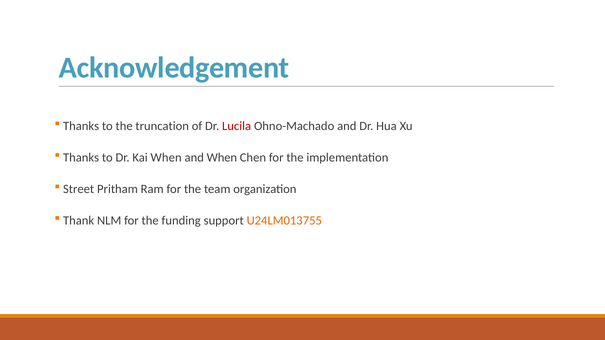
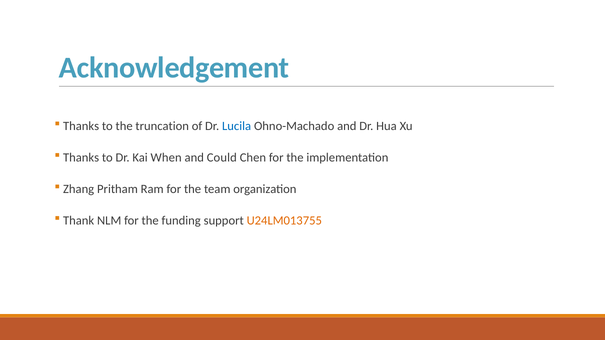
Lucila colour: red -> blue (237, 126)
and When: When -> Could (222, 158)
Street: Street -> Zhang (79, 189)
